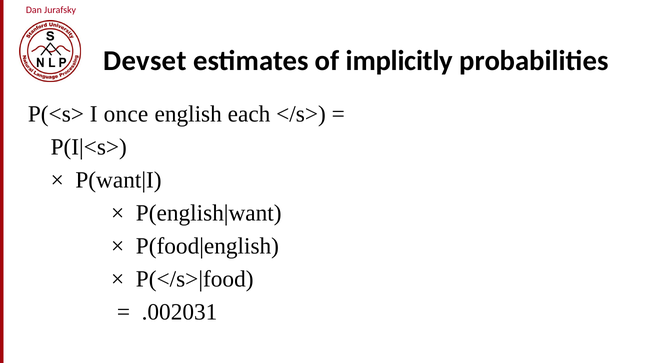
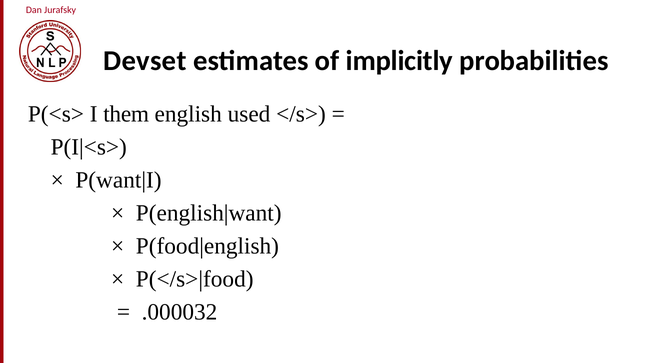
once: once -> them (126, 114)
each: each -> used (249, 114)
.002031: .002031 -> .000032 (180, 312)
